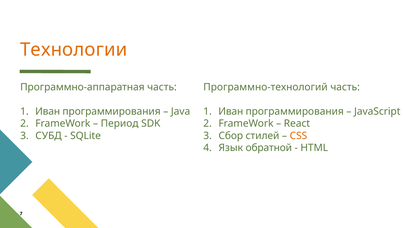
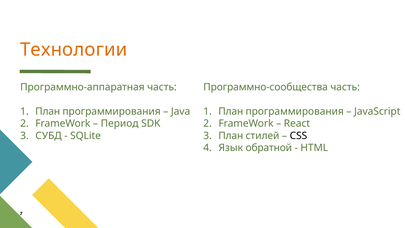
Программно-технологий: Программно-технологий -> Программно-сообщества (266, 87)
Иван: Иван -> План (48, 111)
Иван: Иван -> План (231, 111)
Сбор: Сбор -> План (231, 136)
CSS colour: orange -> black (298, 136)
